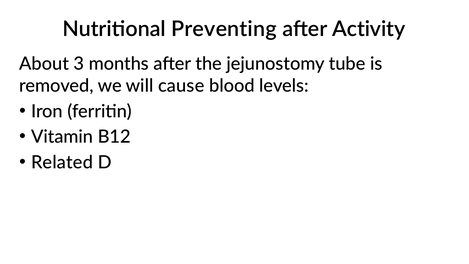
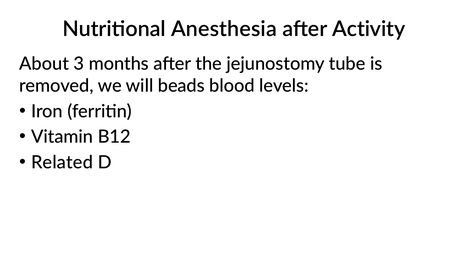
Preventing: Preventing -> Anesthesia (224, 29)
cause: cause -> beads (181, 86)
